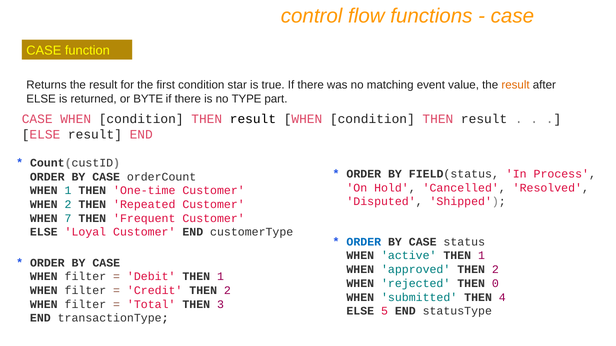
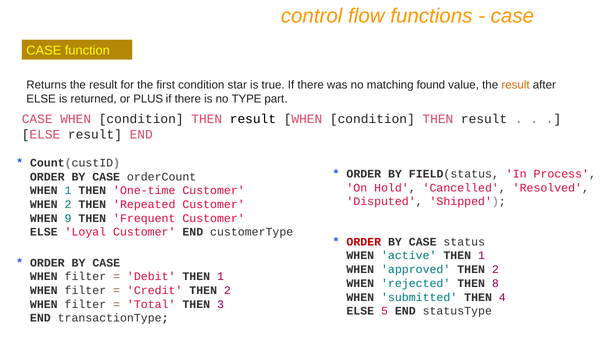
event: event -> found (431, 85)
BYTE: BYTE -> PLUS (148, 99)
7: 7 -> 9 (68, 219)
ORDER colour: blue -> red (364, 242)
0: 0 -> 8 (495, 284)
